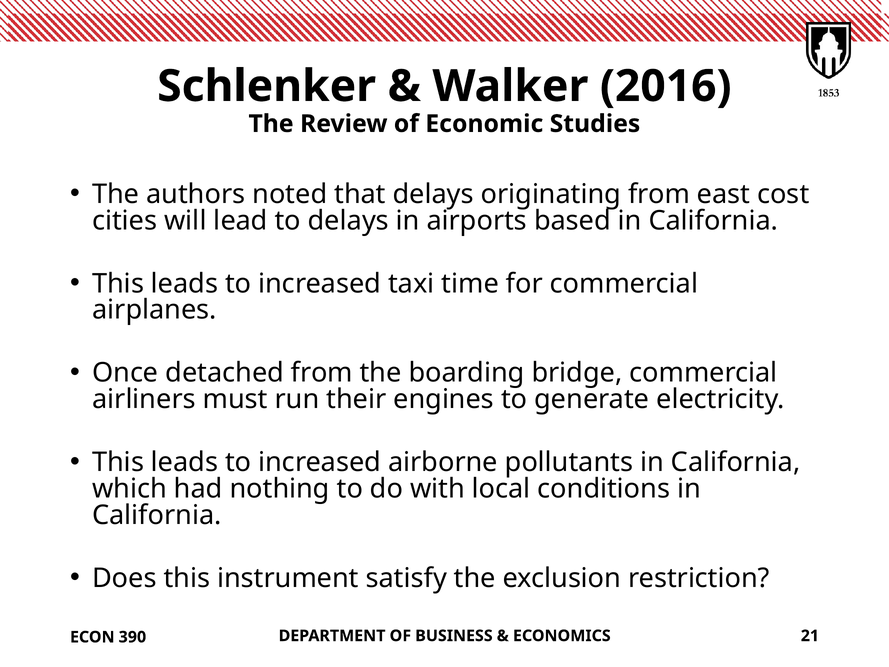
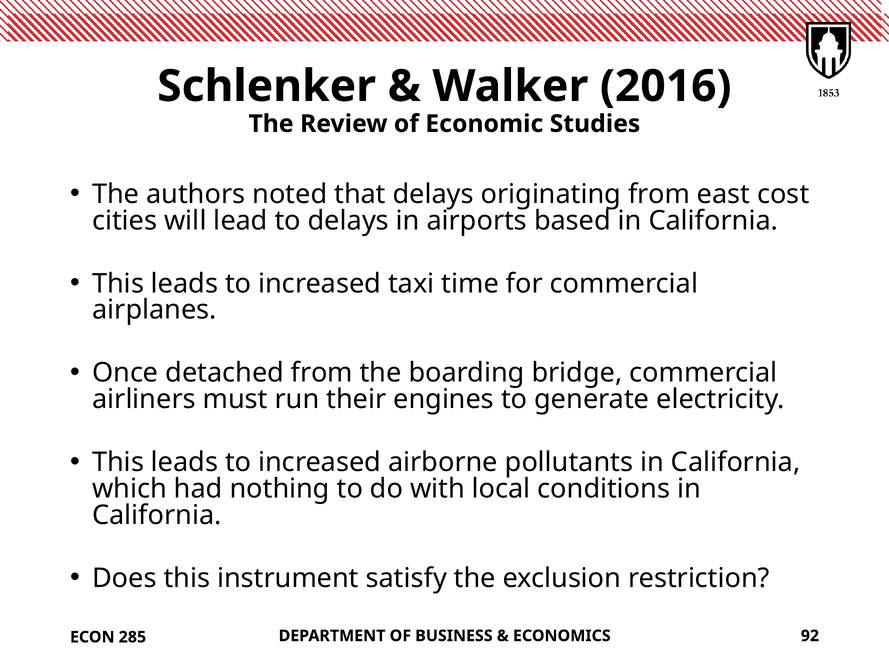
21: 21 -> 92 (810, 636)
390: 390 -> 285 (132, 637)
